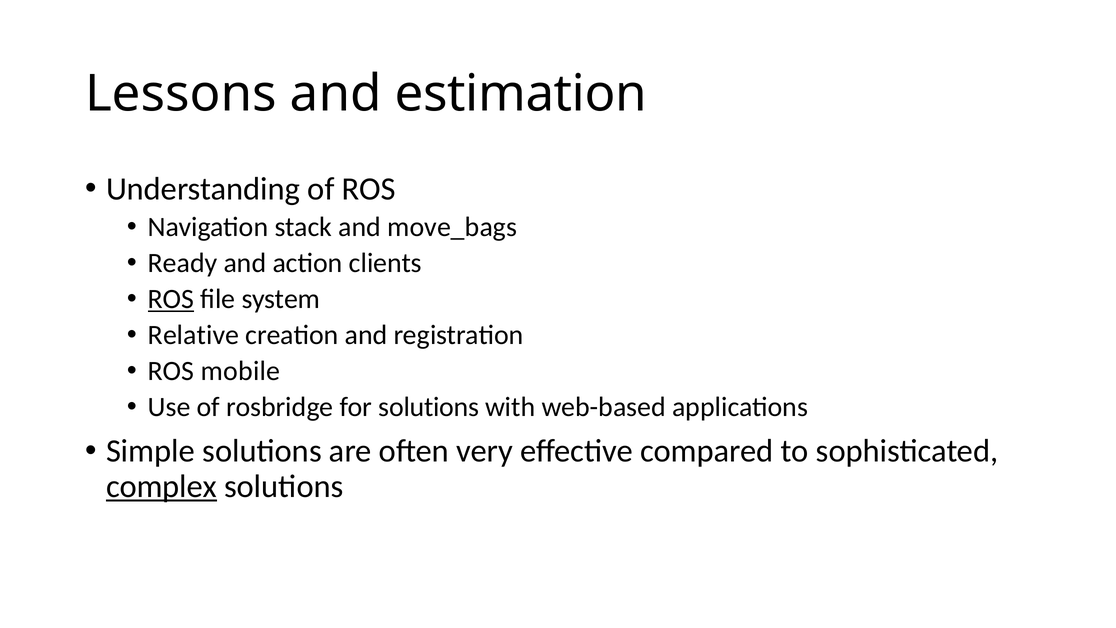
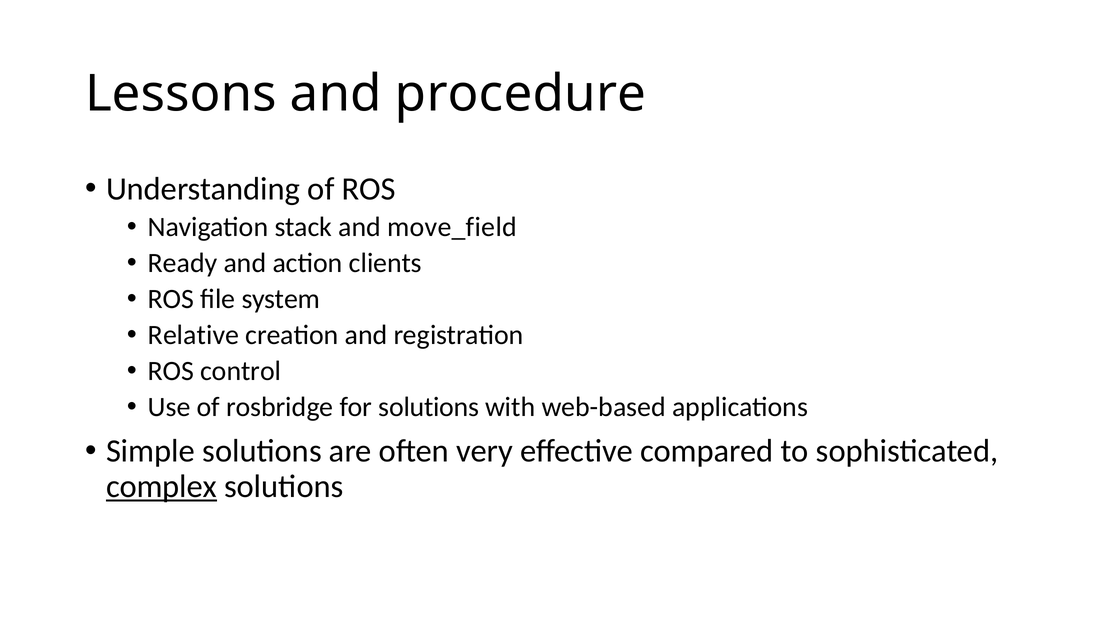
estimation: estimation -> procedure (521, 94)
move_bags: move_bags -> move_field (452, 227)
ROS underline: present -> none (171, 299)
mobile: mobile -> control (241, 371)
